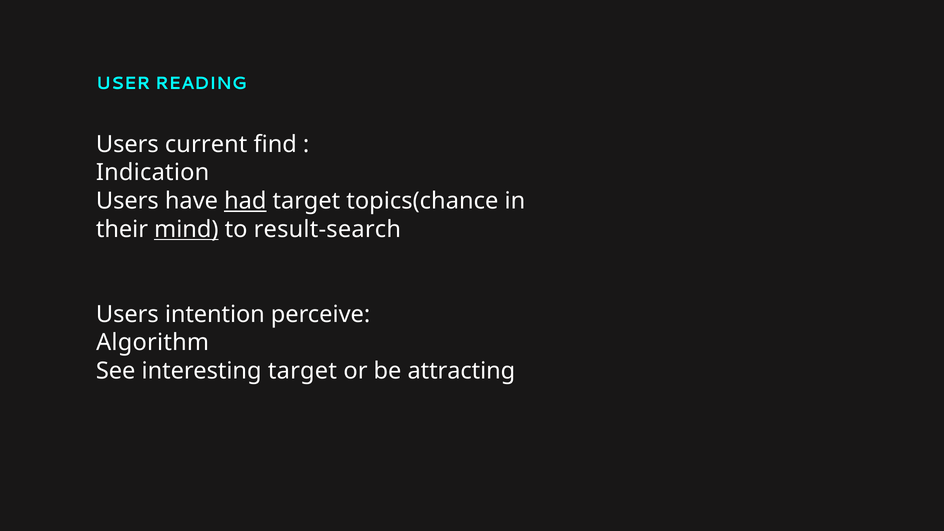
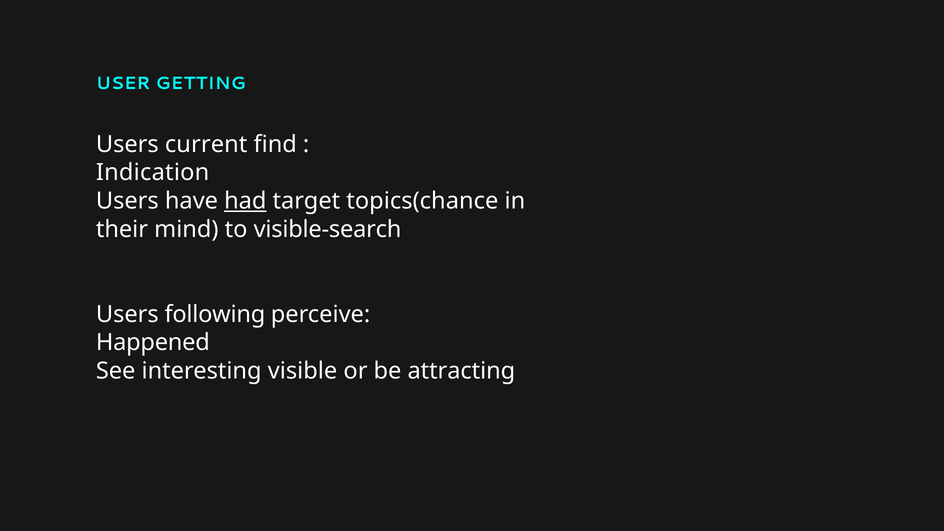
READING: READING -> GETTING (201, 83)
mind underline: present -> none (186, 229)
result-search: result-search -> visible-search (328, 229)
intention: intention -> following (215, 314)
Algorithm: Algorithm -> Happened (153, 343)
interesting target: target -> visible (303, 371)
